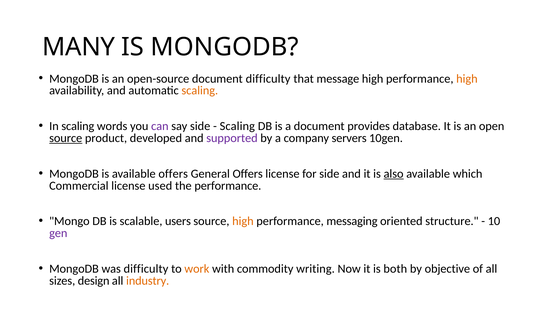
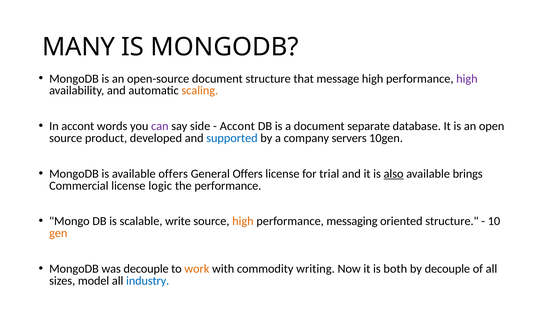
document difficulty: difficulty -> structure (268, 79)
high colour: orange -> purple (467, 79)
In scaling: scaling -> accont (78, 126)
Scaling: Scaling -> Accont (237, 126)
provides: provides -> separate (369, 126)
source underline: present -> none (66, 138)
supported colour: purple -> blue (232, 138)
for side: side -> trial (329, 174)
which: which -> brings (468, 174)
used: used -> logic (160, 186)
users: users -> write (178, 221)
gen colour: purple -> orange (58, 233)
was difficulty: difficulty -> decouple (146, 269)
by objective: objective -> decouple (447, 269)
design: design -> model (94, 281)
industry colour: orange -> blue (148, 281)
